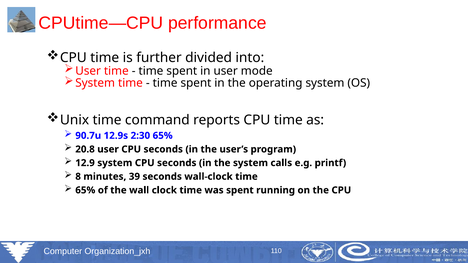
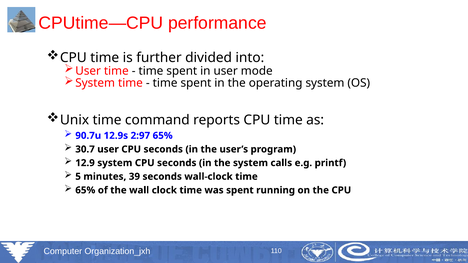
2:30: 2:30 -> 2:97 (140, 136)
20.8: 20.8 -> 30.7 (85, 149)
8: 8 -> 5 (78, 177)
